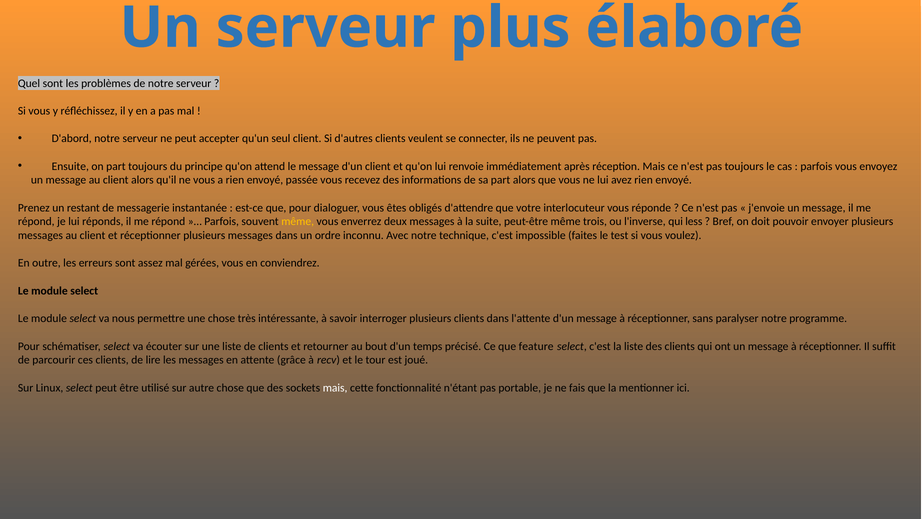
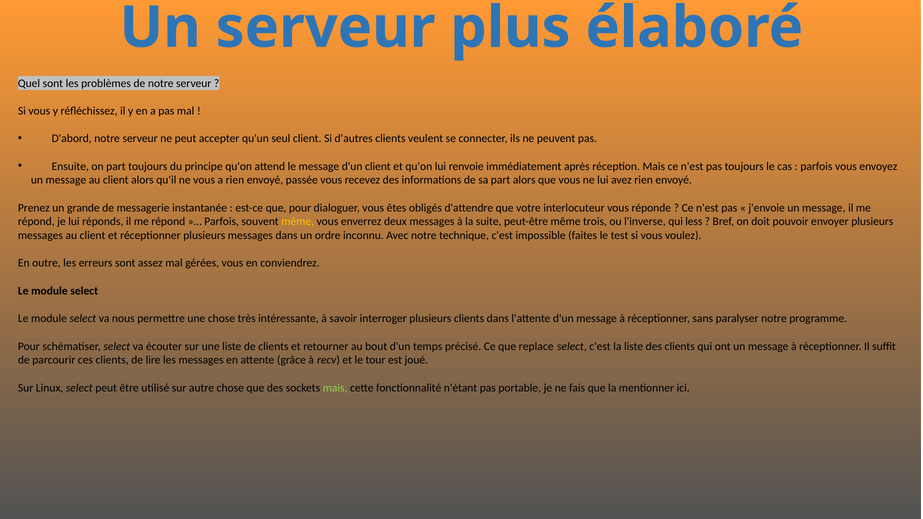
restant: restant -> grande (83, 208)
feature: feature -> replace (536, 346)
mais colour: white -> light green (335, 388)
